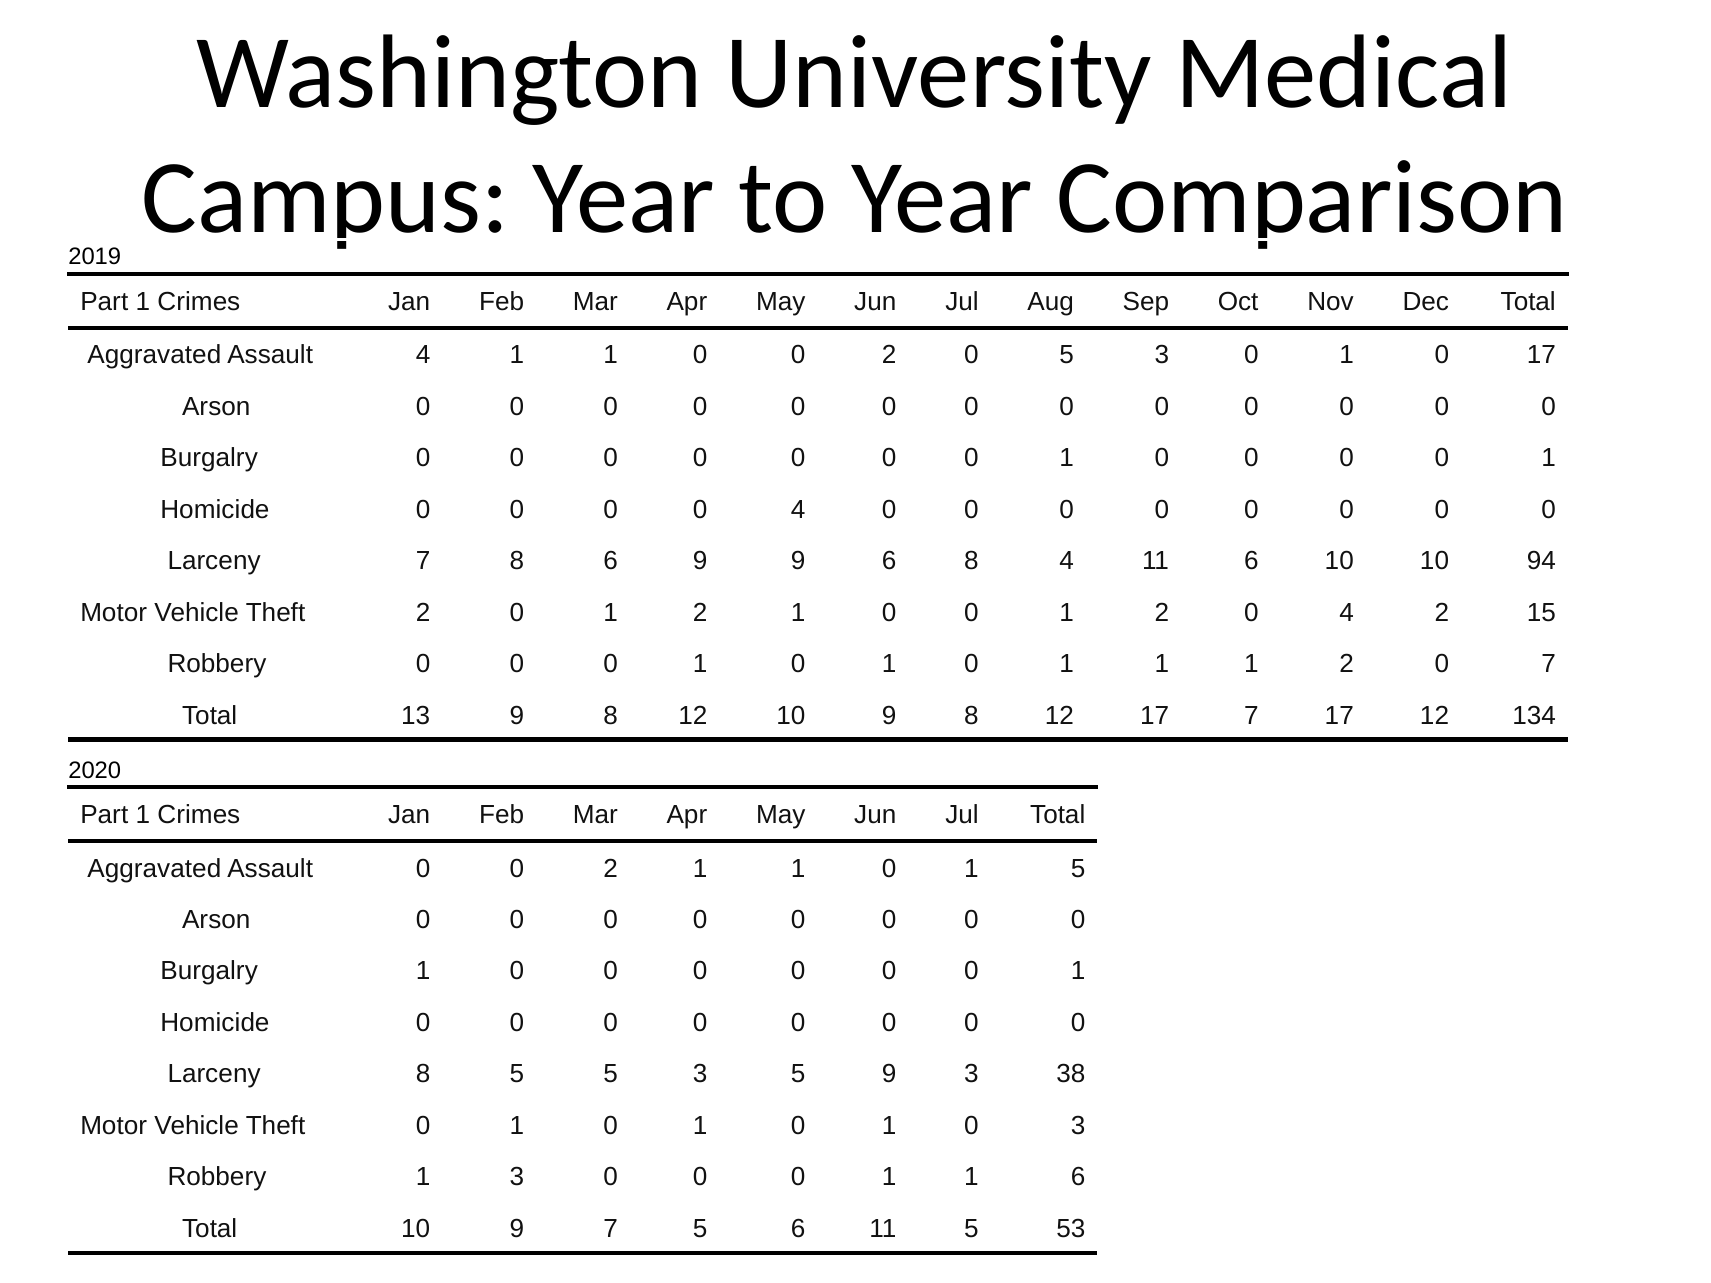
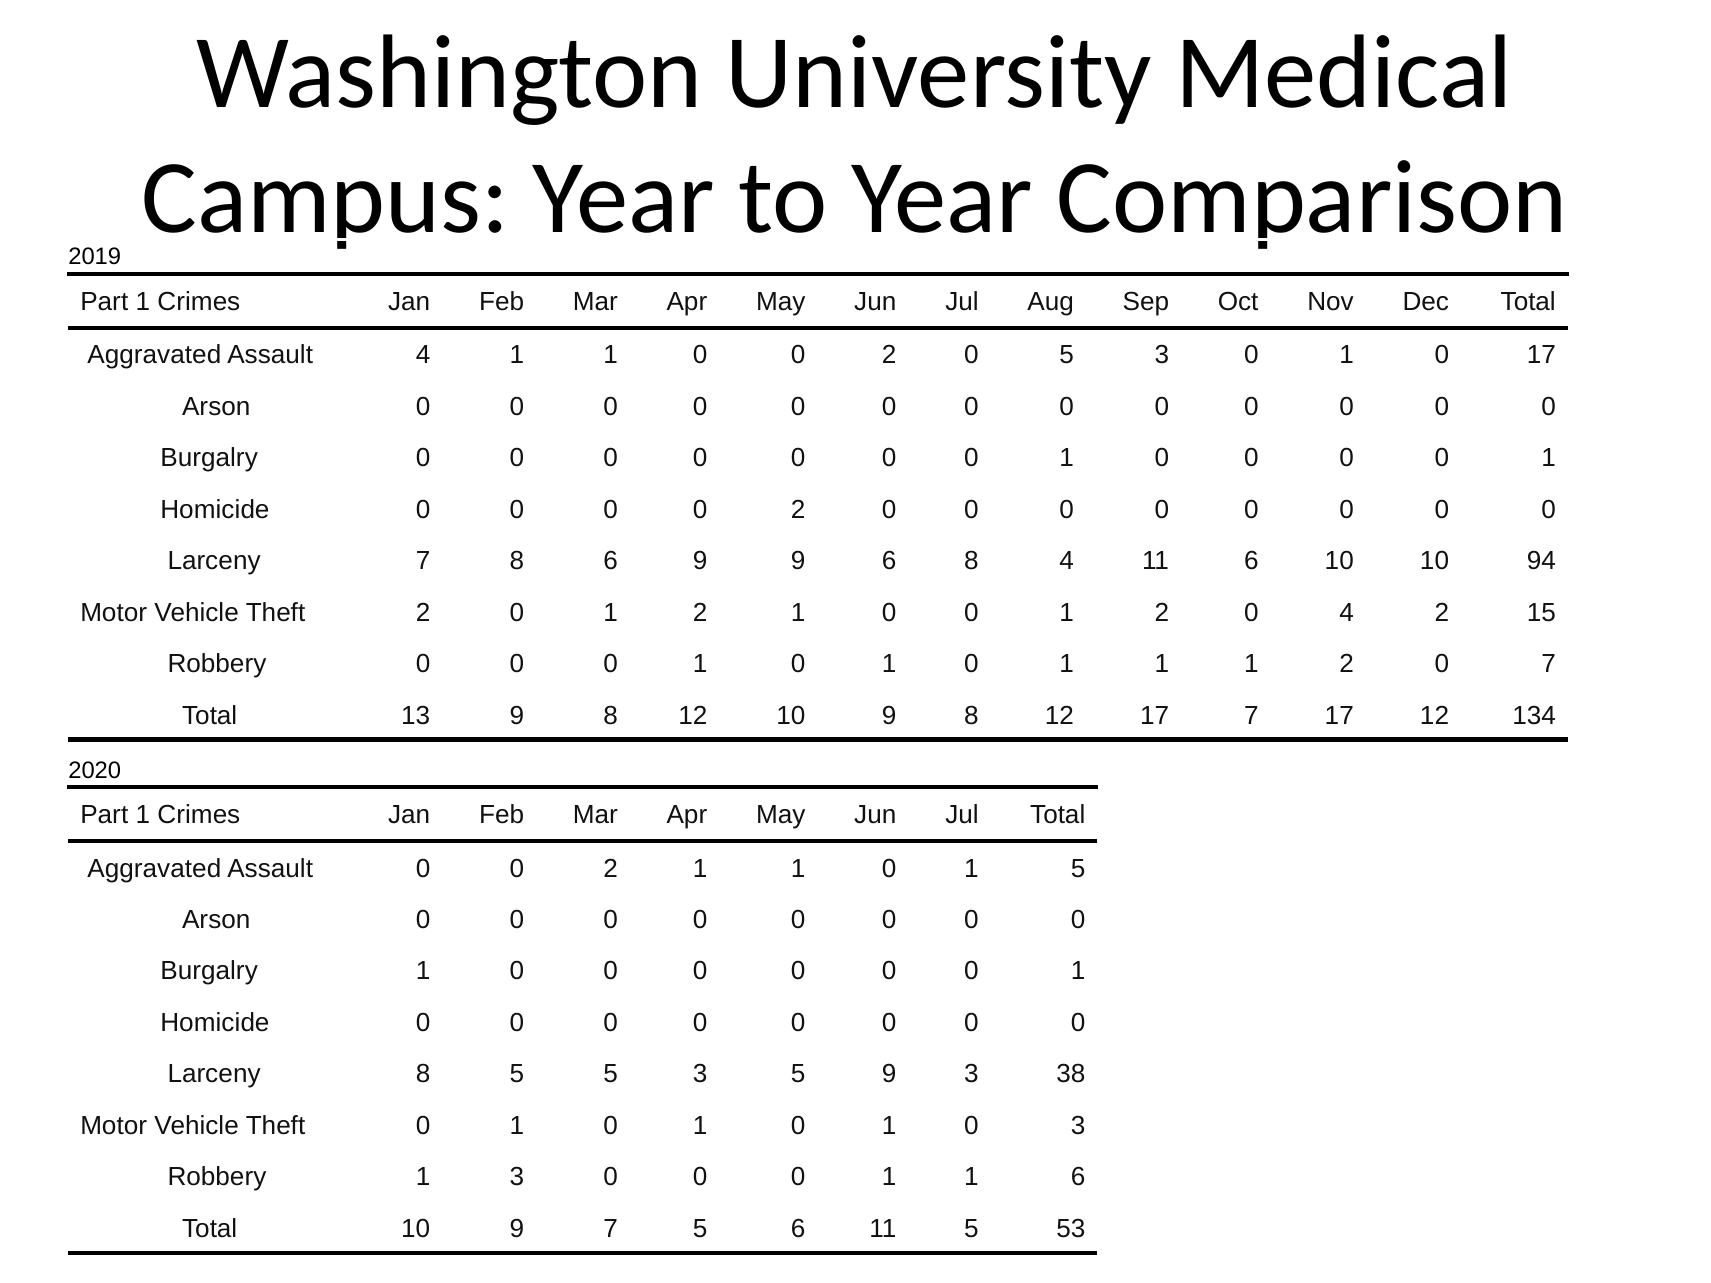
0 0 0 4: 4 -> 2 (798, 510)
